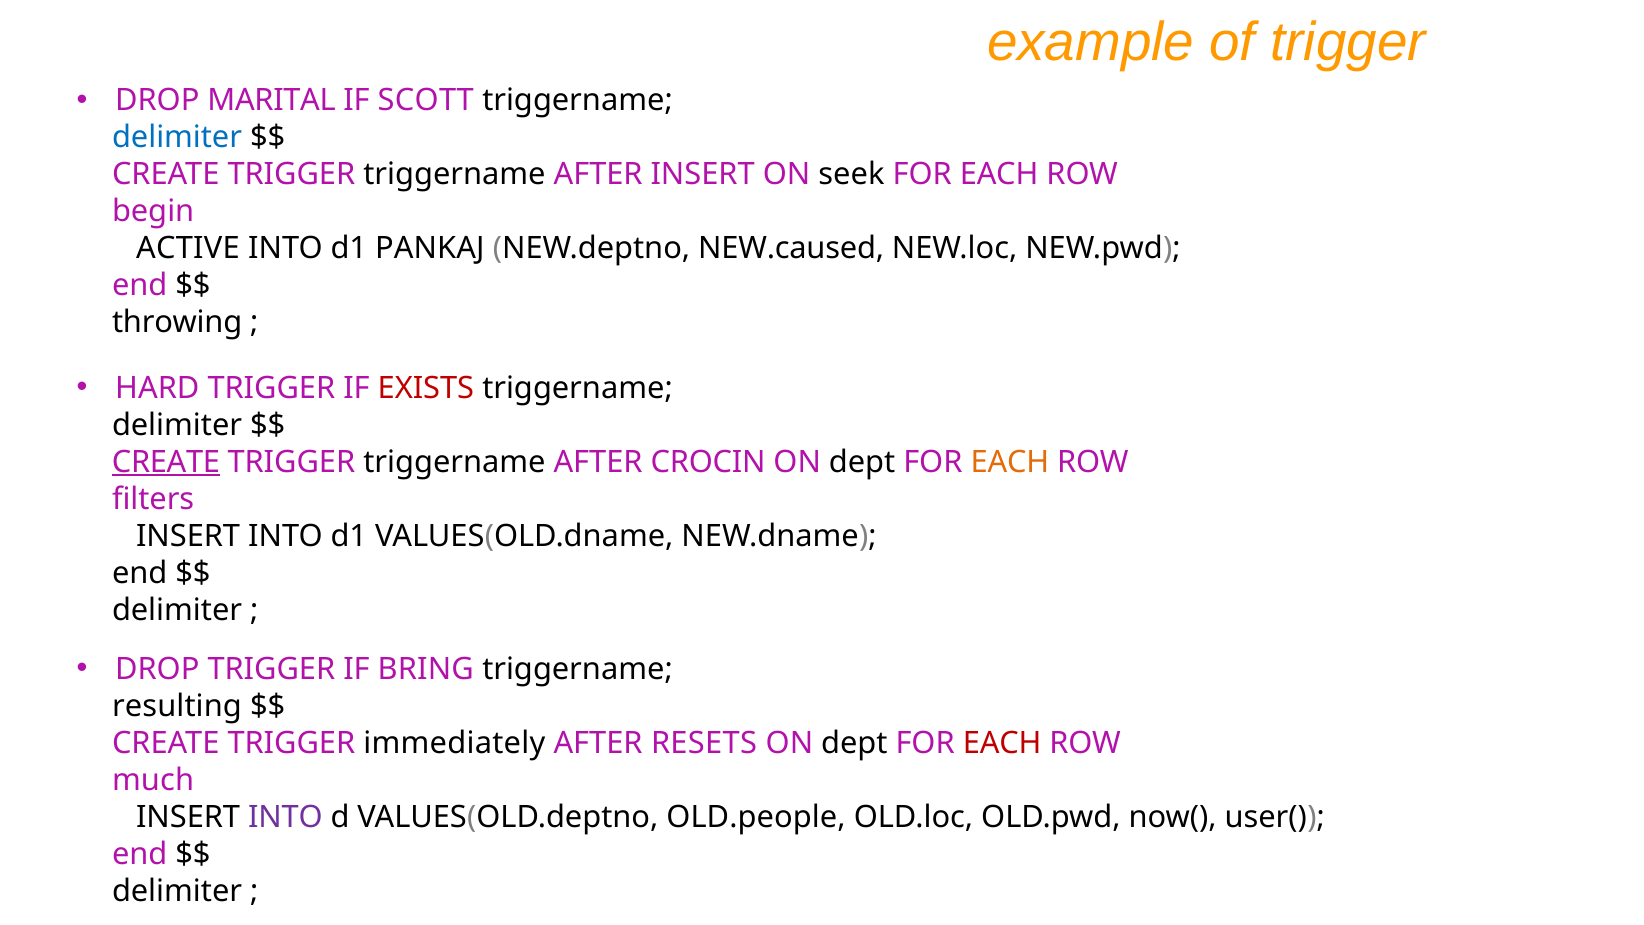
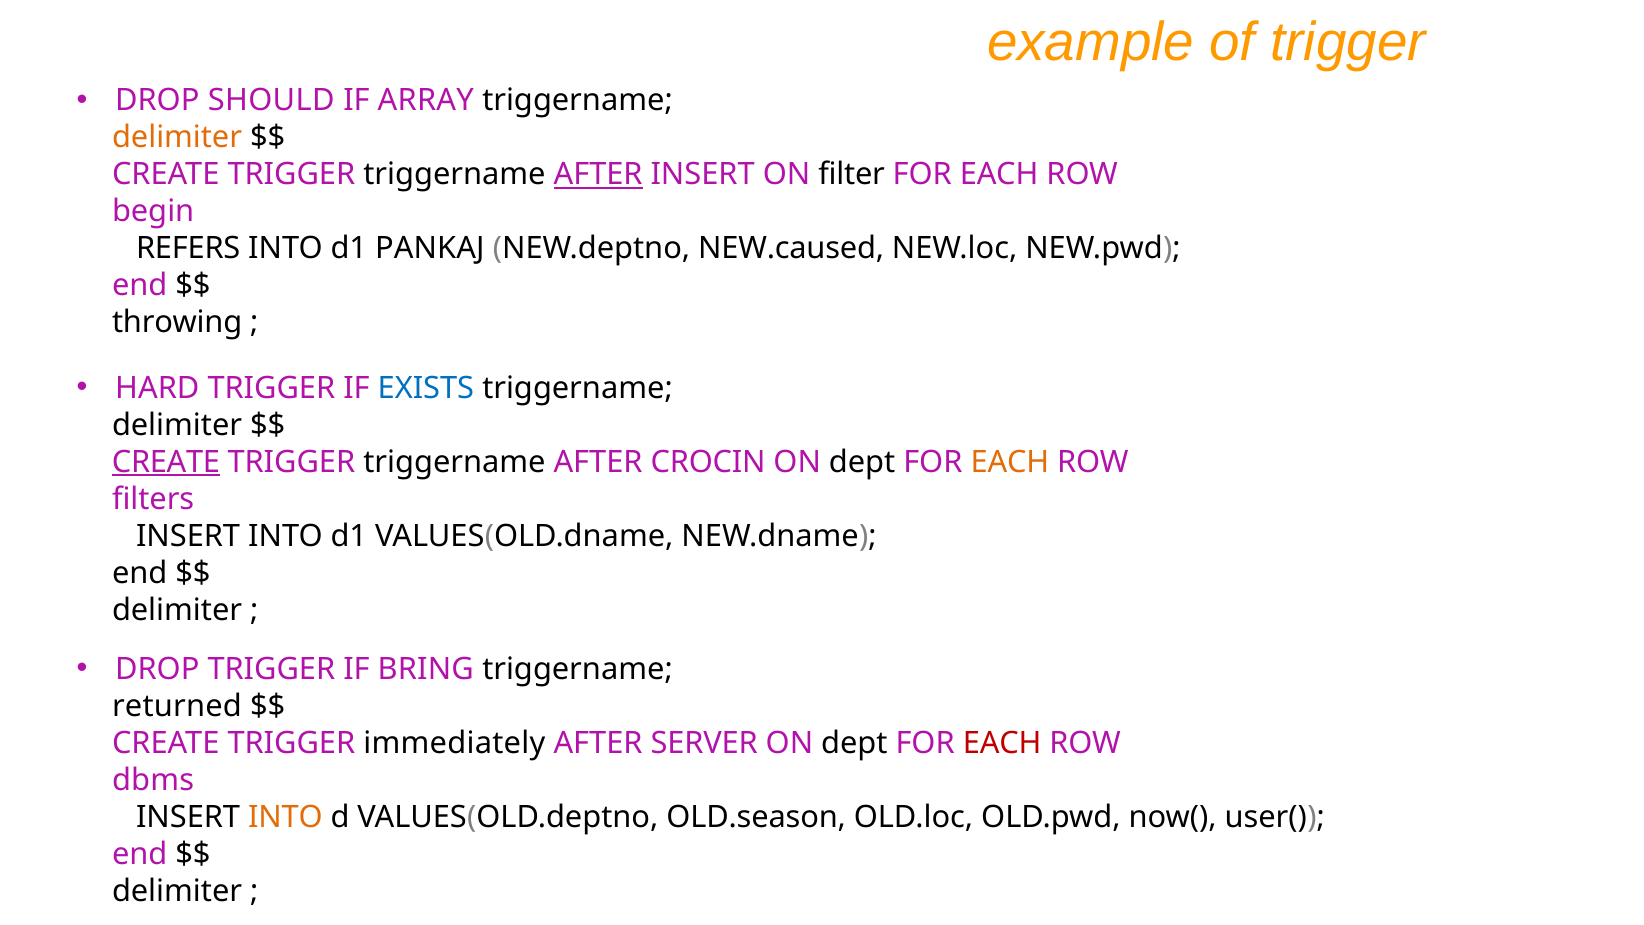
MARITAL: MARITAL -> SHOULD (271, 101)
SCOTT: SCOTT -> ARRAY (426, 101)
delimiter colour: blue -> orange (177, 138)
AFTER underline: none -> present (598, 175)
seek: seek -> filter (852, 175)
ACTIVE: ACTIVE -> REFERS (188, 249)
EXISTS colour: red -> blue (426, 388)
resulting: resulting -> returned (177, 706)
RESETS: RESETS -> SERVER (704, 743)
much: much -> dbms (153, 780)
INTO colour: purple -> orange (285, 817)
OLD.people: OLD.people -> OLD.season (756, 817)
